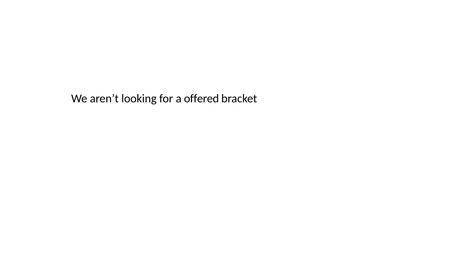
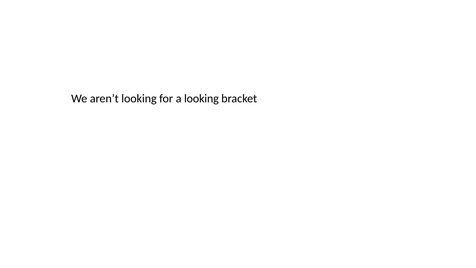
a offered: offered -> looking (201, 98)
